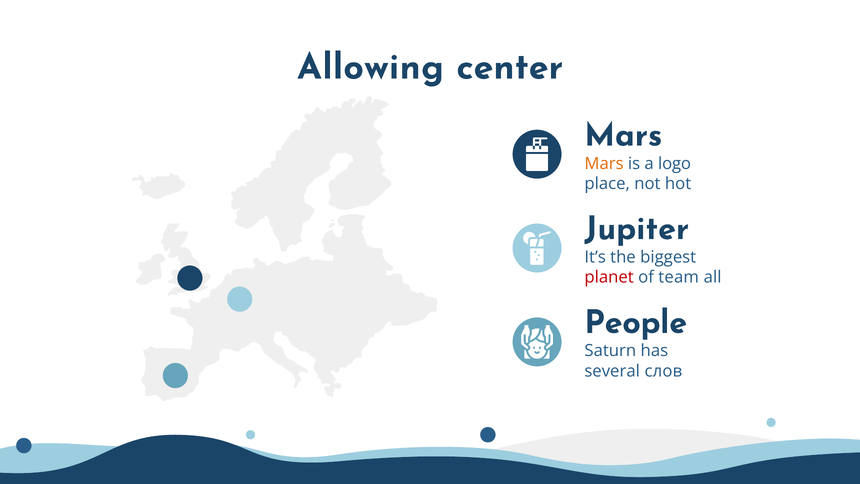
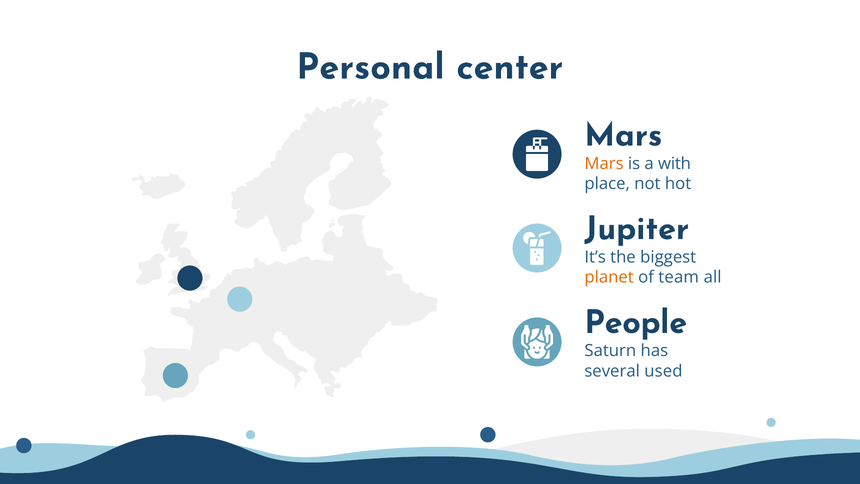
Allowing: Allowing -> Personal (371, 67)
logo: logo -> with (675, 164)
planet colour: red -> orange (609, 277)
слов: слов -> used (663, 371)
